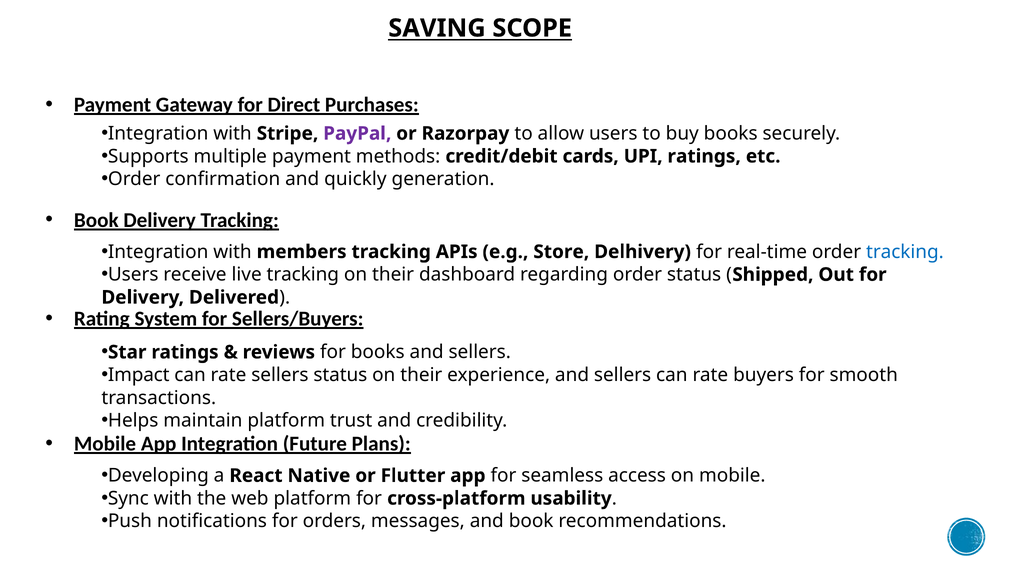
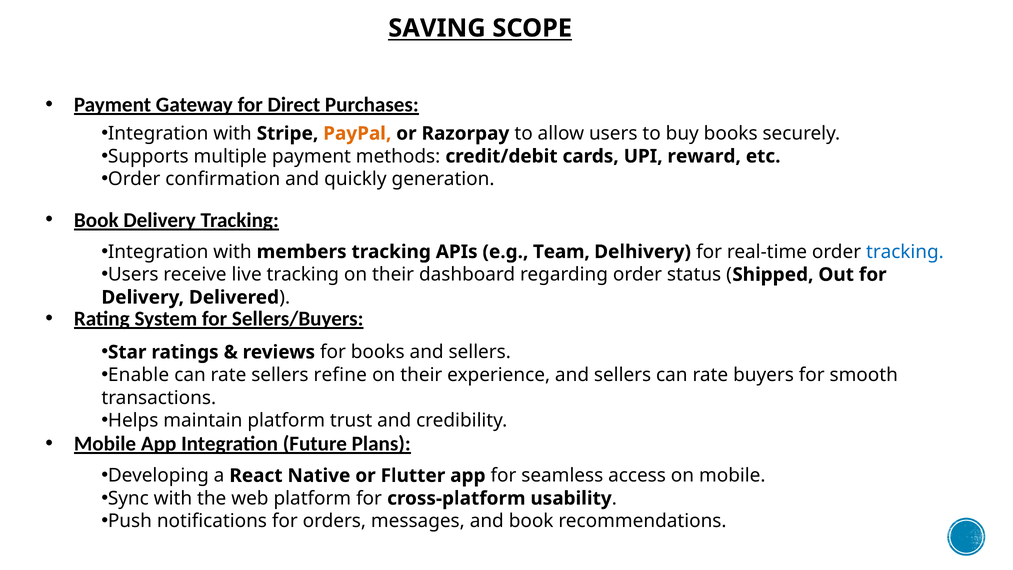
PayPal colour: purple -> orange (357, 133)
UPI ratings: ratings -> reward (704, 156)
Store: Store -> Team (561, 252)
Impact: Impact -> Enable (139, 375)
sellers status: status -> refine (340, 375)
